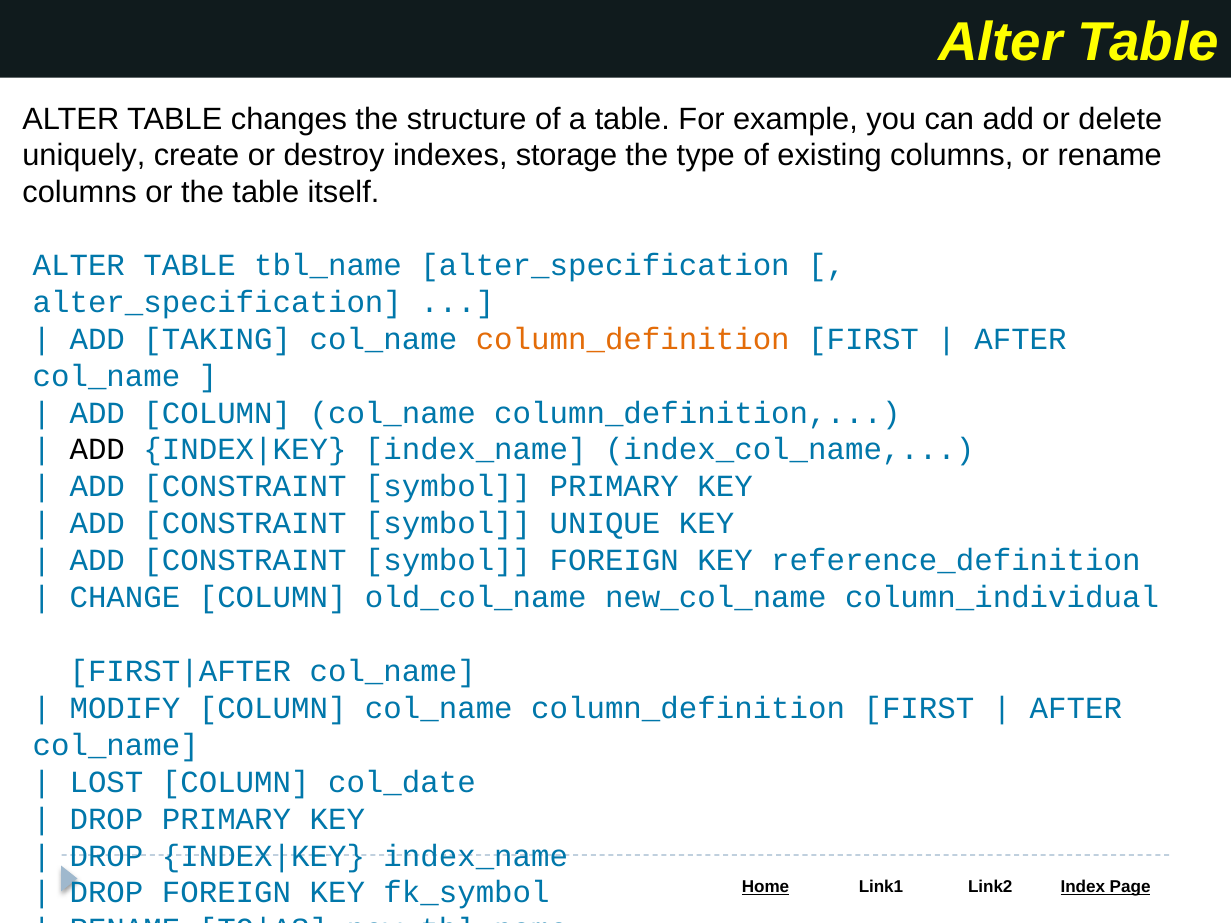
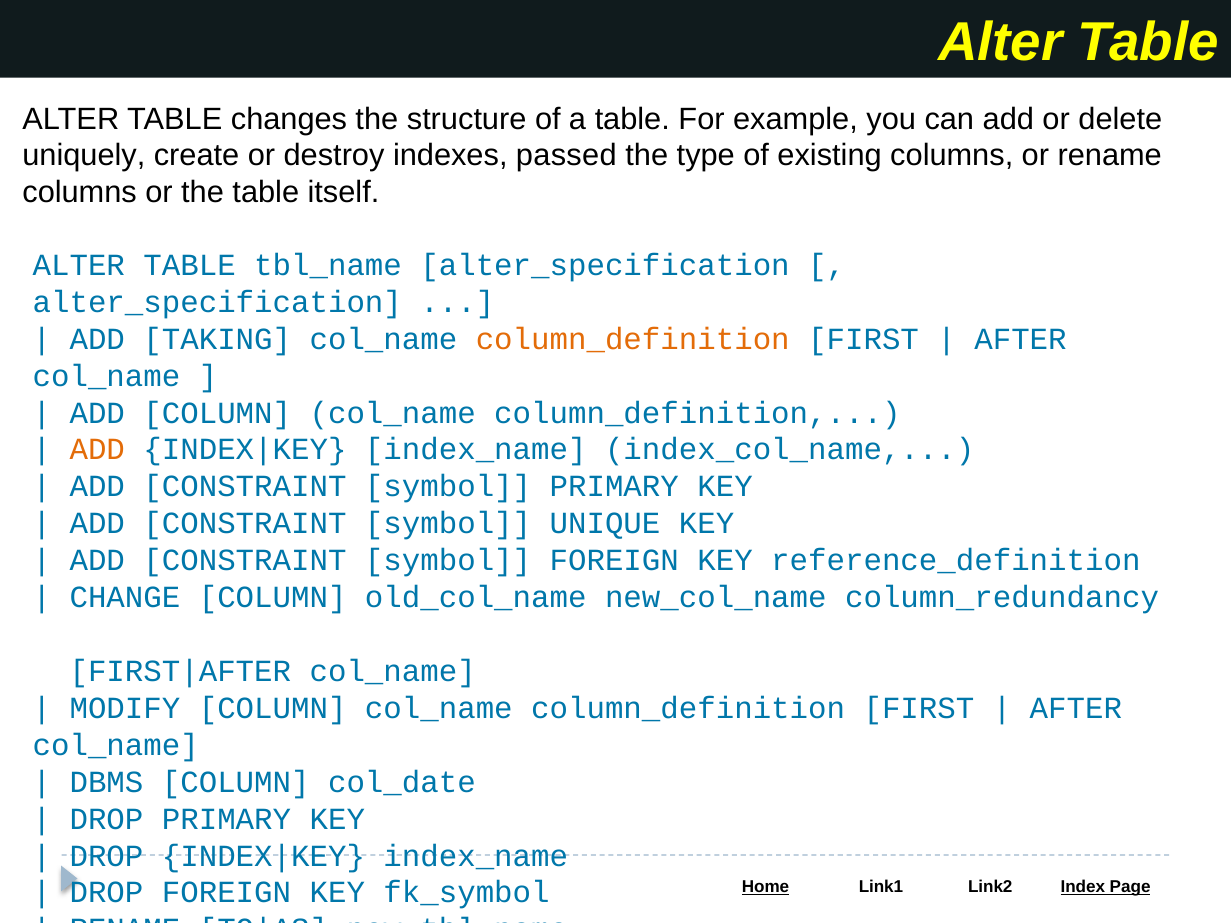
storage: storage -> passed (566, 156)
ADD colour: black -> orange (97, 450)
column_individual: column_individual -> column_redundancy (1002, 598)
LOST: LOST -> DBMS (106, 782)
